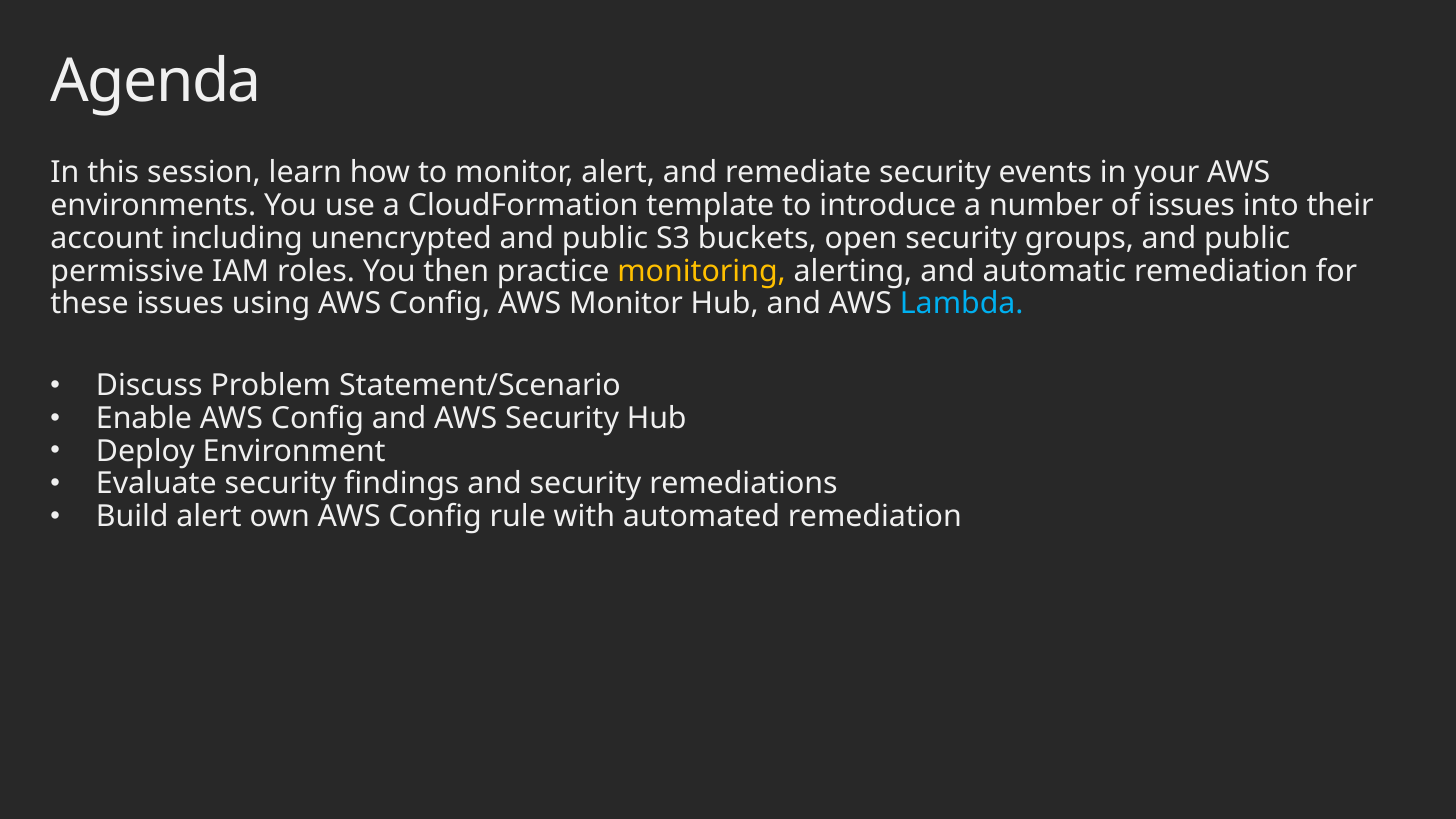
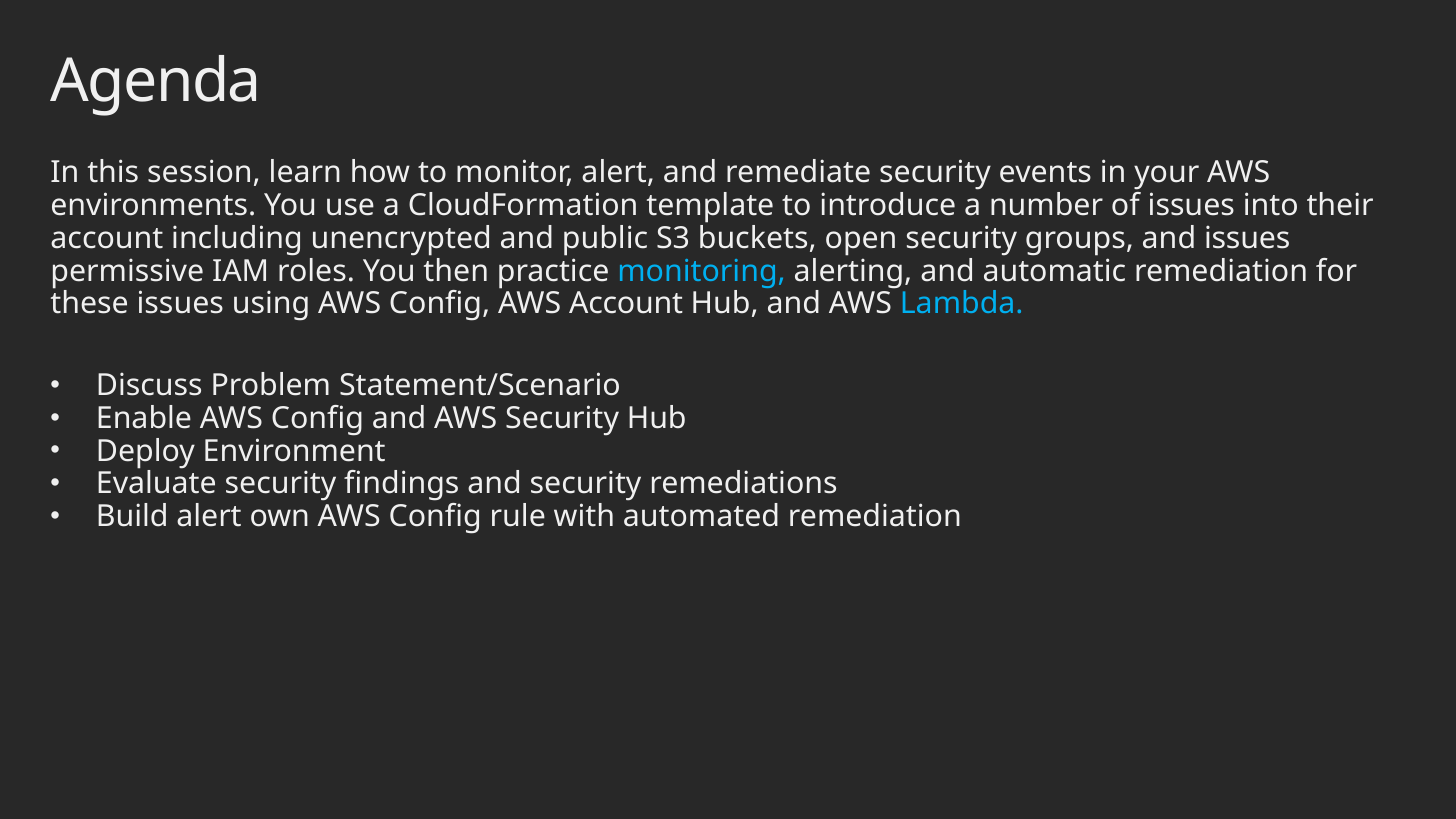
groups and public: public -> issues (1247, 238)
monitoring colour: yellow -> light blue (702, 271)
AWS Monitor: Monitor -> Account (626, 304)
